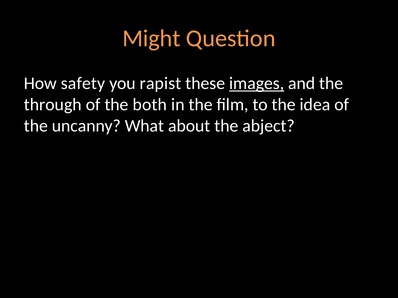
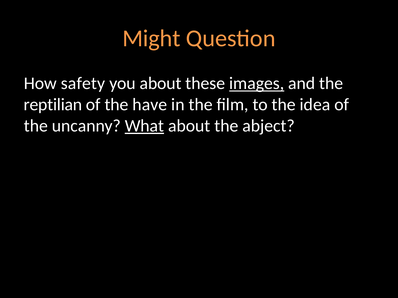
you rapist: rapist -> about (161, 84)
through: through -> reptilian (53, 105)
both: both -> have (150, 105)
What underline: none -> present (144, 126)
